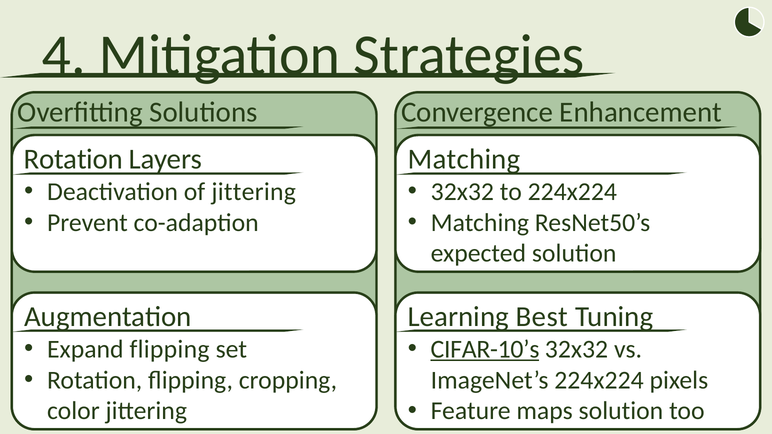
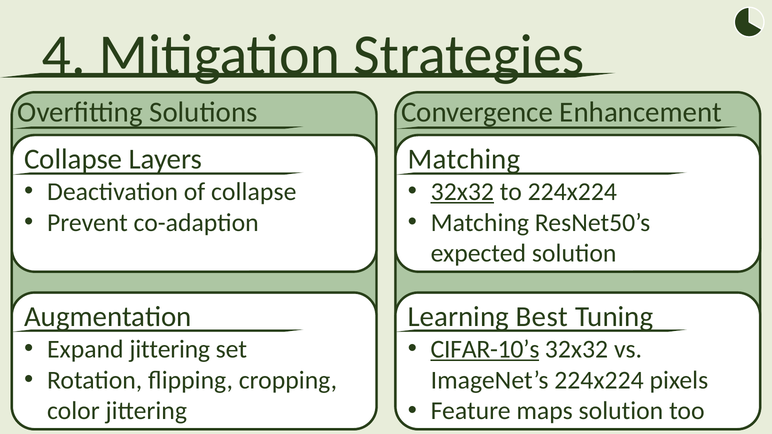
Rotation: Rotation -> Collapse (73, 159)
of jittering: jittering -> collapse (254, 192)
32x32 underline: none -> present (462, 192)
Expand flipping: flipping -> jittering (170, 349)
